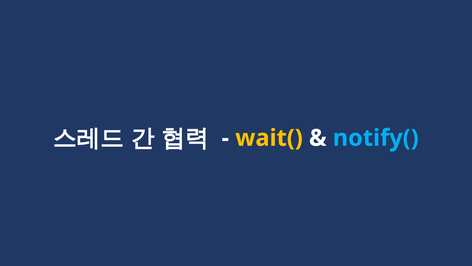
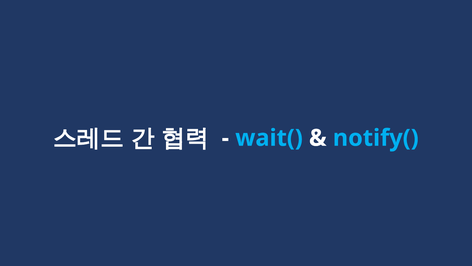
wait( colour: yellow -> light blue (269, 138)
